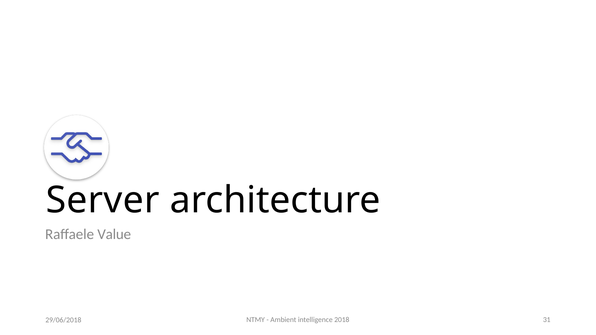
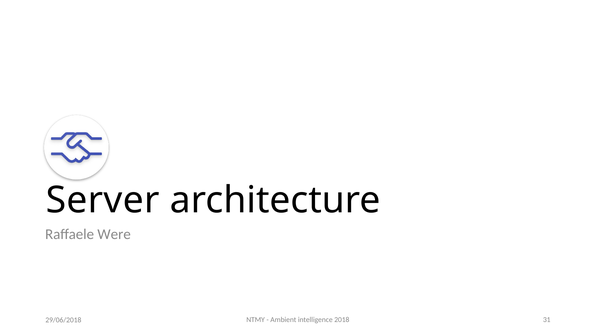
Value: Value -> Were (114, 235)
